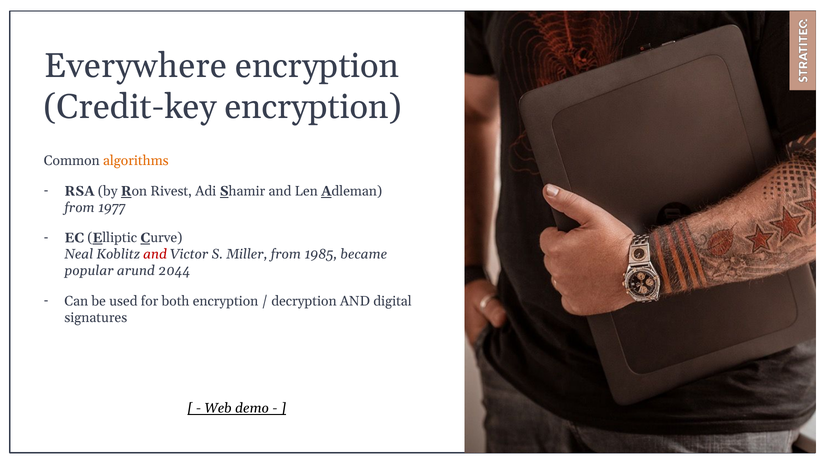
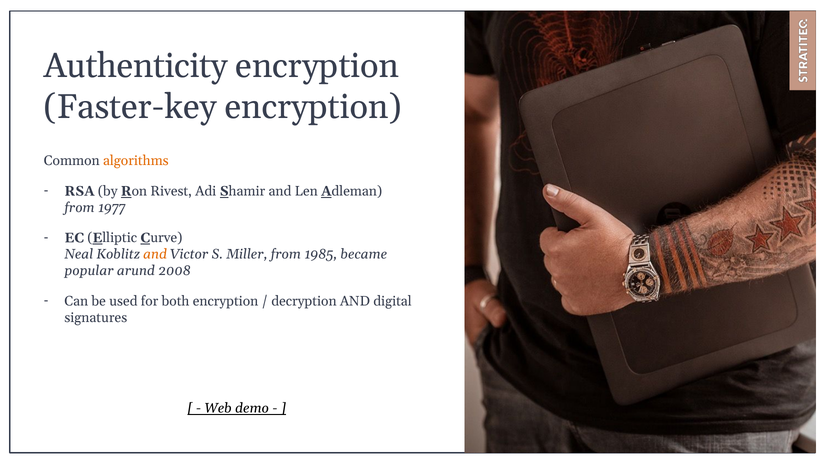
Everywhere: Everywhere -> Authenticity (136, 66)
Credit-key: Credit-key -> Faster-key (130, 107)
and colour: red -> orange (155, 254)
2044: 2044 -> 2008 (175, 271)
